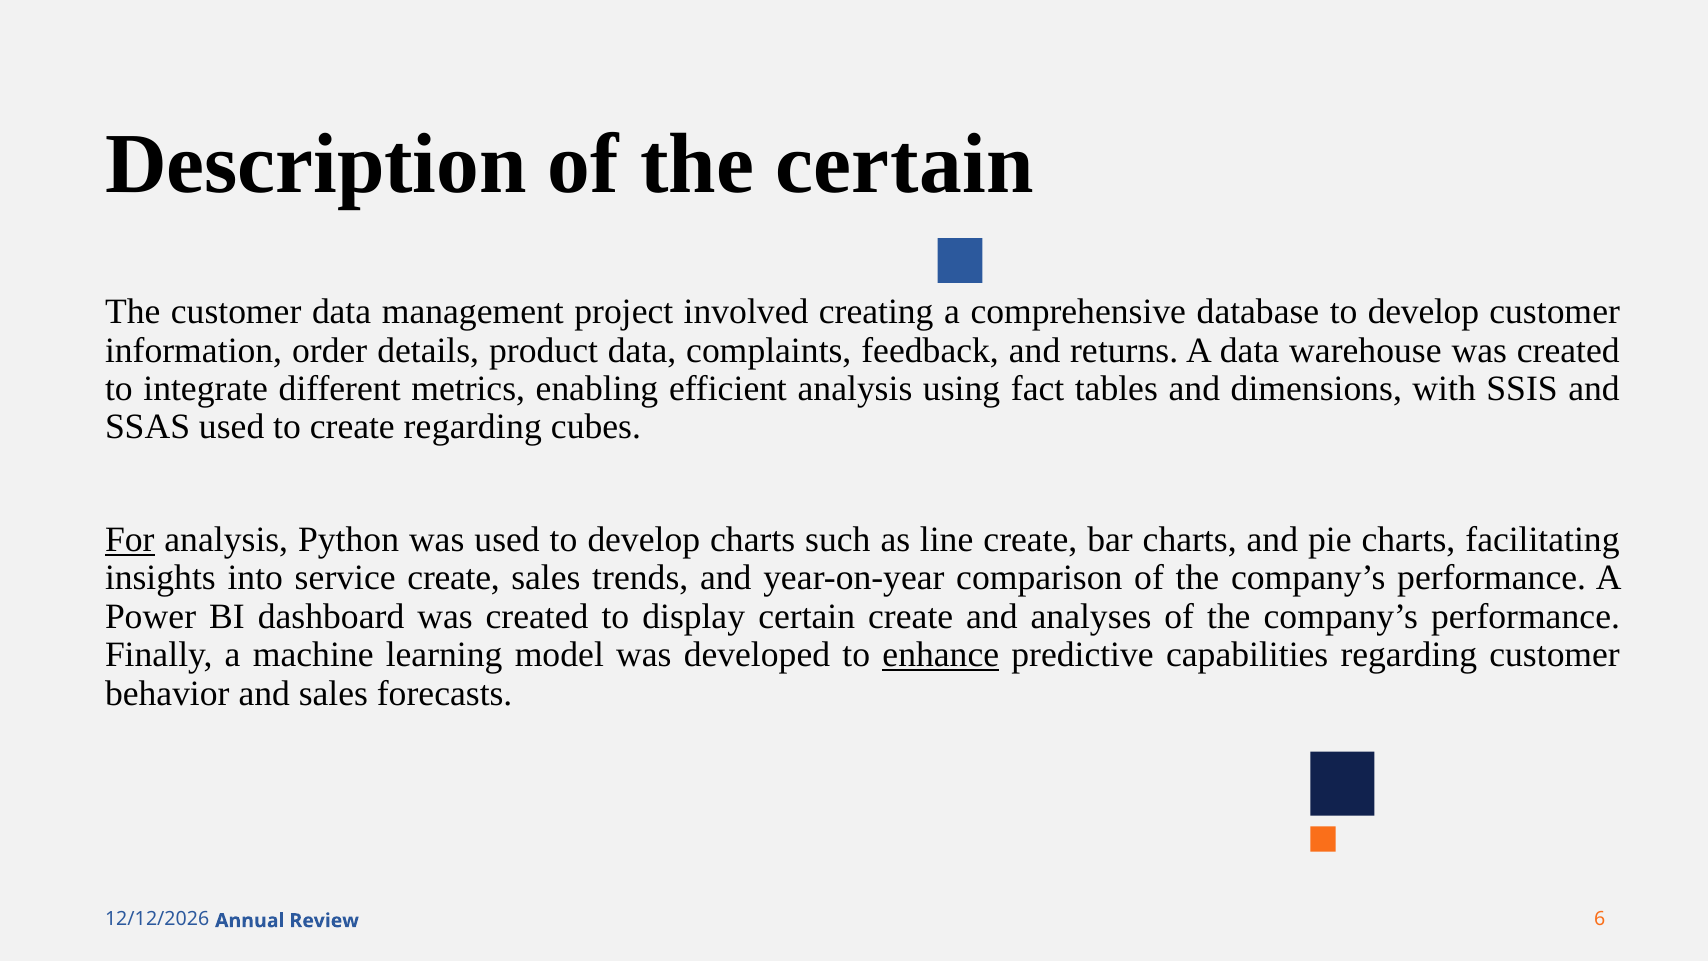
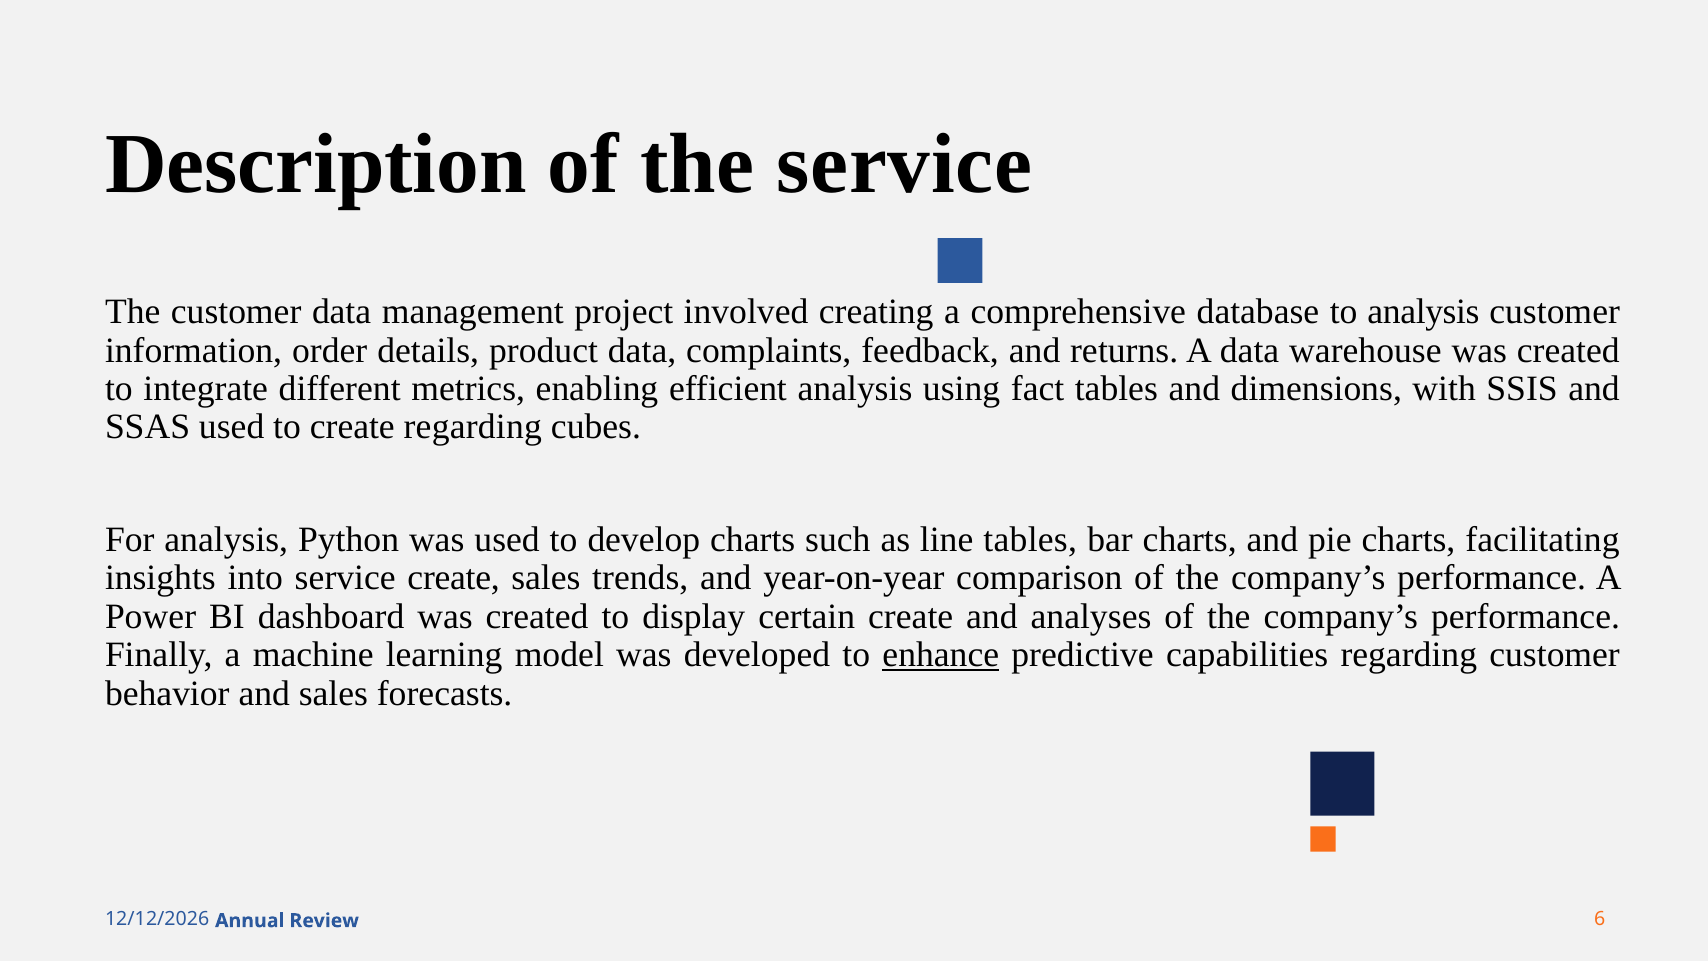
the certain: certain -> service (904, 165)
database to develop: develop -> analysis (1424, 312)
For underline: present -> none (130, 540)
line create: create -> tables (1030, 540)
